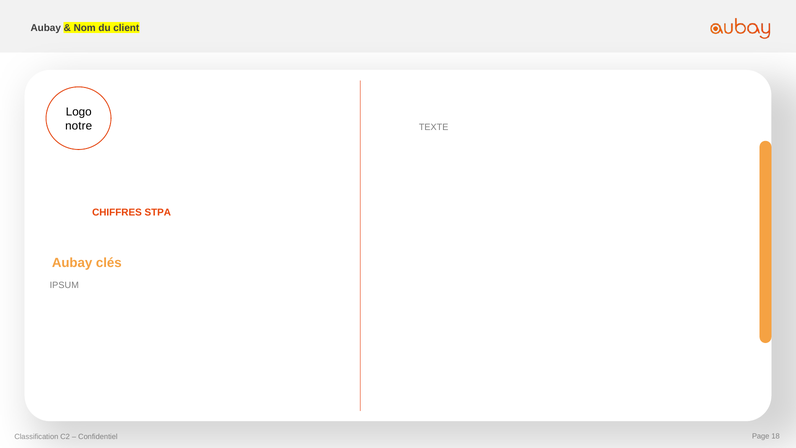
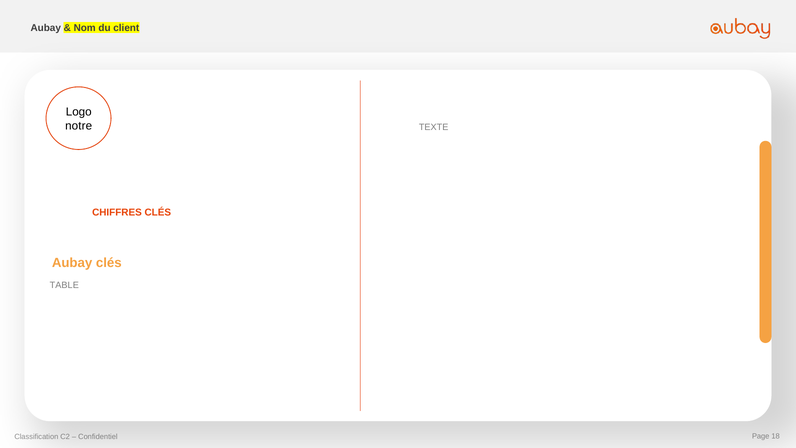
CHIFFRES STPA: STPA -> CLÉS (158, 212)
IPSUM: IPSUM -> TABLE (64, 285)
